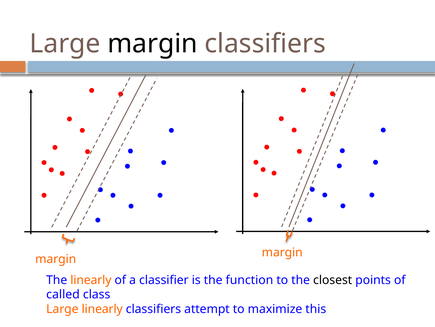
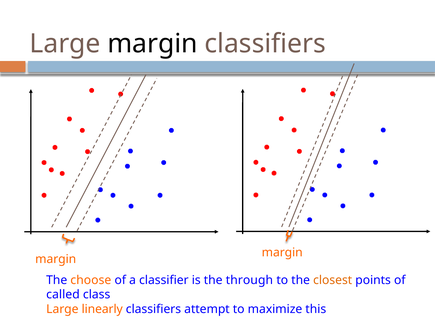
The linearly: linearly -> choose (91, 279)
function: function -> through (249, 279)
closest colour: black -> orange (333, 279)
